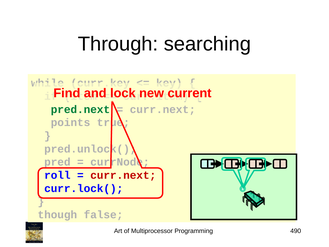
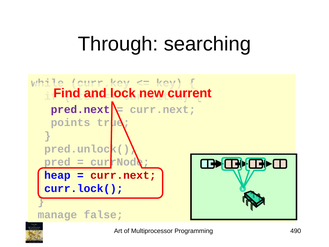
pred.next colour: green -> purple (80, 109)
roll: roll -> heap (57, 175)
though: though -> manage (57, 215)
